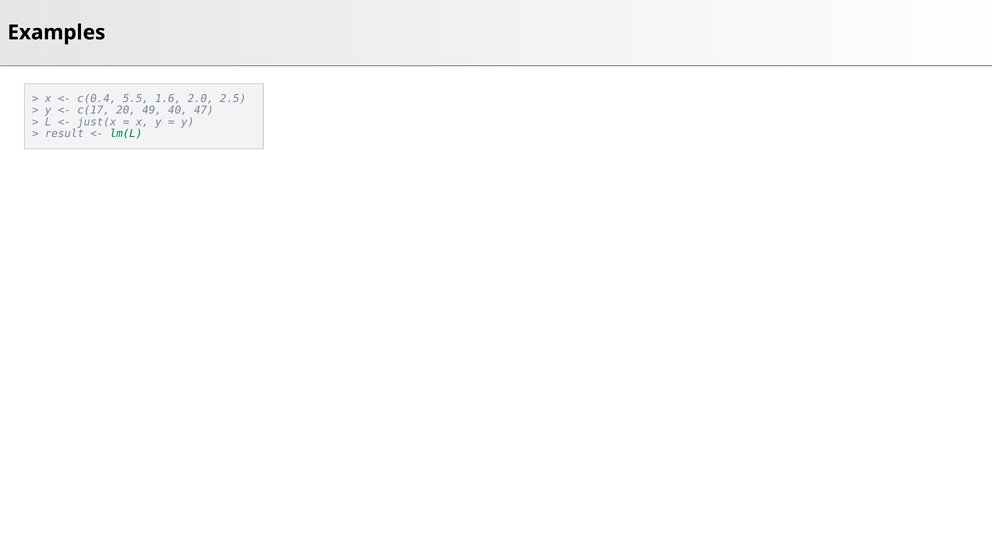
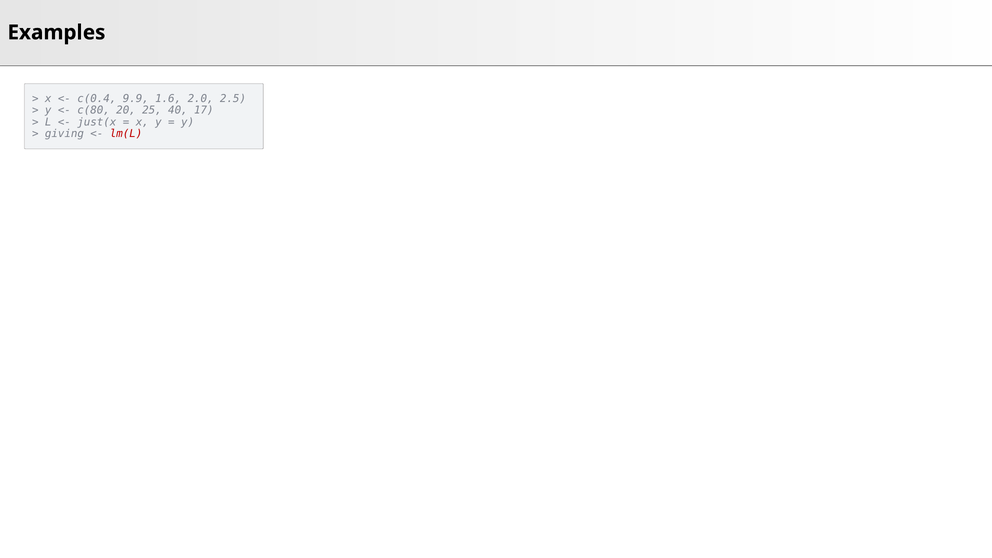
5.5: 5.5 -> 9.9 (136, 99)
c(17: c(17 -> c(80 (94, 110)
49: 49 -> 25 (152, 110)
47: 47 -> 17 (204, 110)
result: result -> giving (64, 134)
lm(L colour: green -> red (126, 134)
